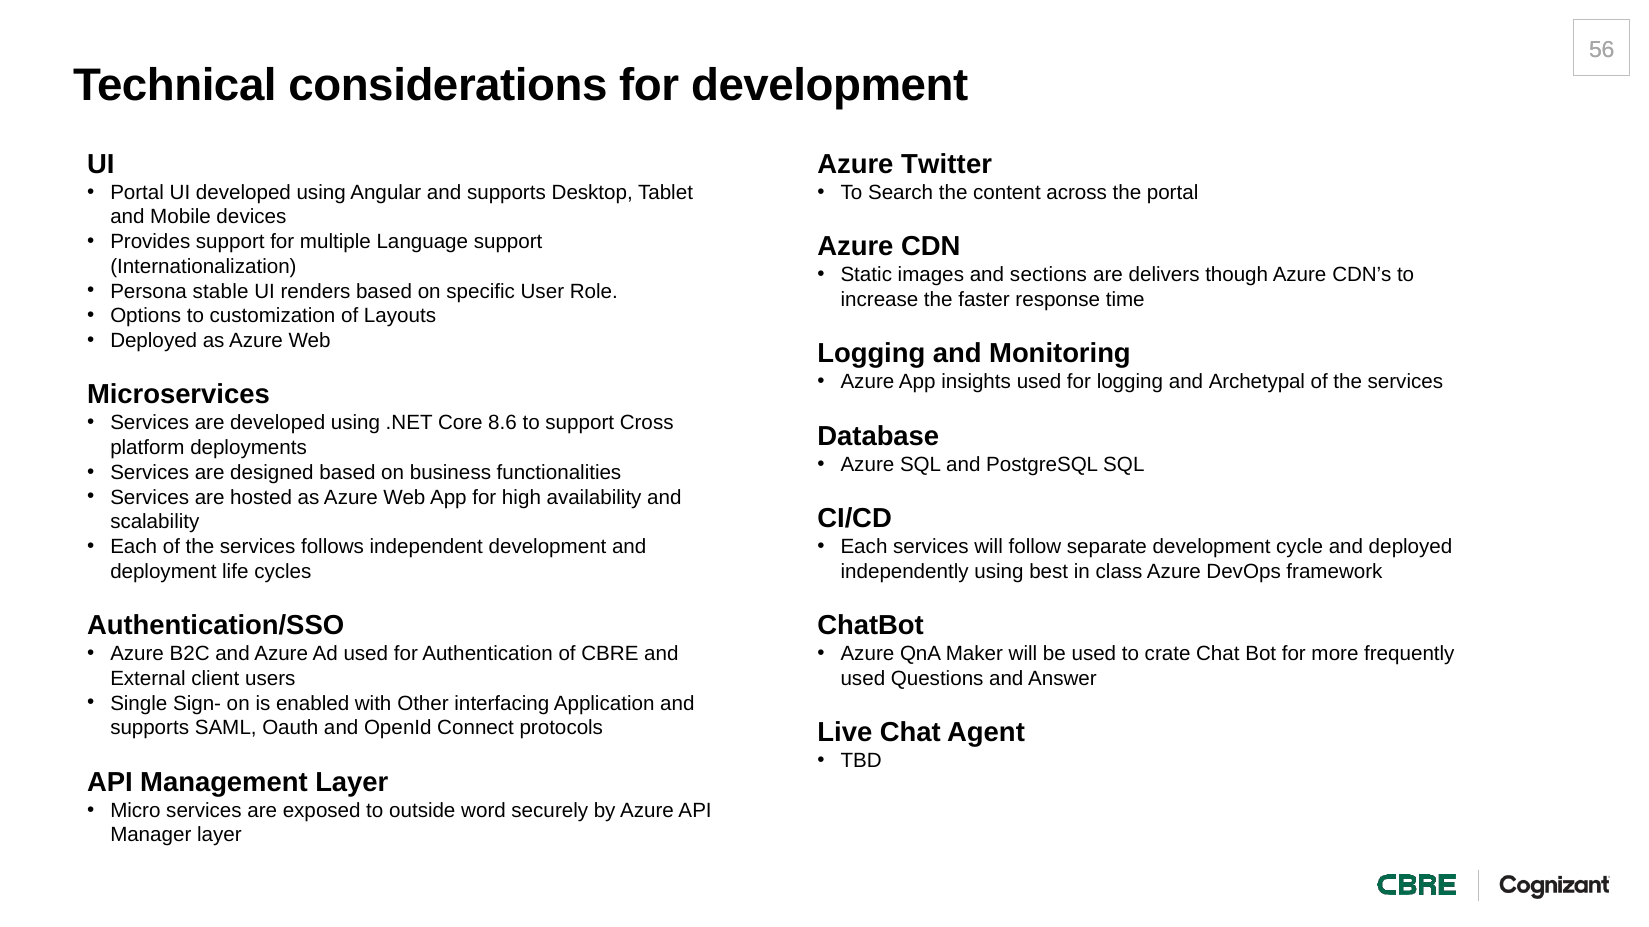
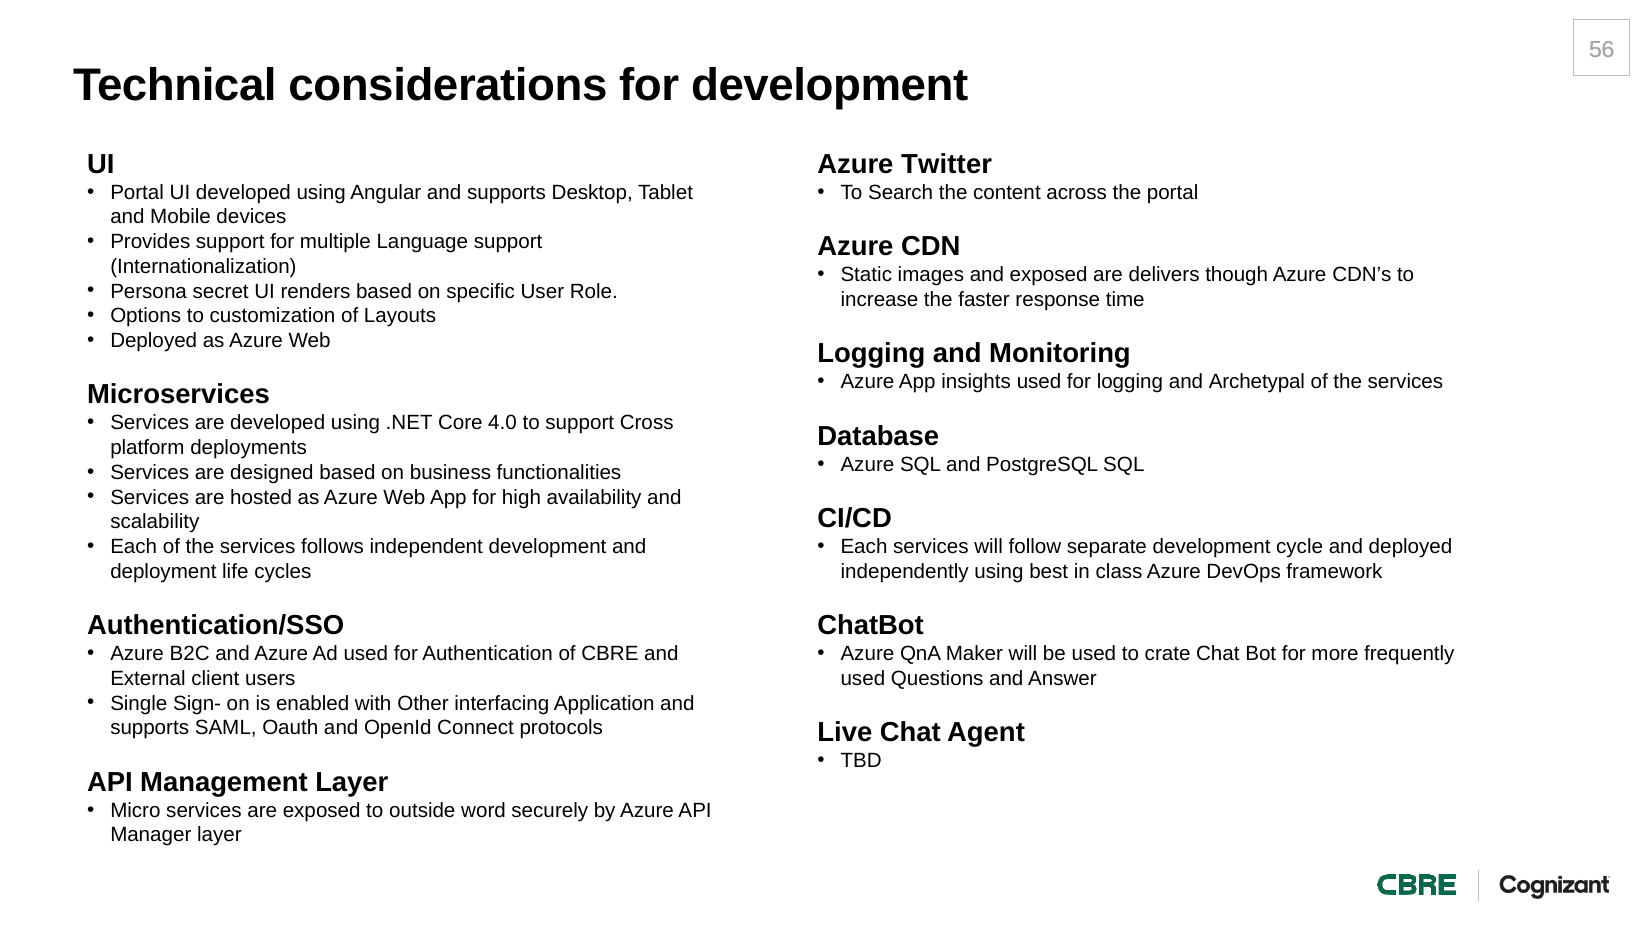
and sections: sections -> exposed (1049, 275)
stable: stable -> secret (221, 291)
8.6: 8.6 -> 4.0 (503, 423)
